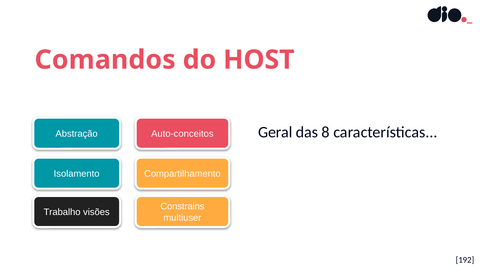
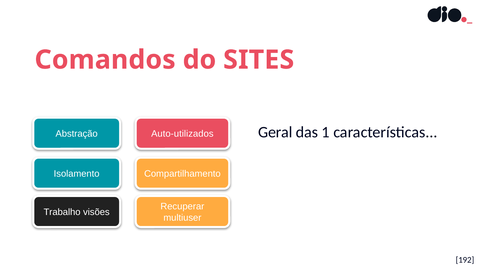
HOST: HOST -> SITES (259, 60)
8: 8 -> 1 (326, 132)
Auto-conceitos: Auto-conceitos -> Auto-utilizados (182, 134)
Constrains: Constrains -> Recuperar (182, 207)
